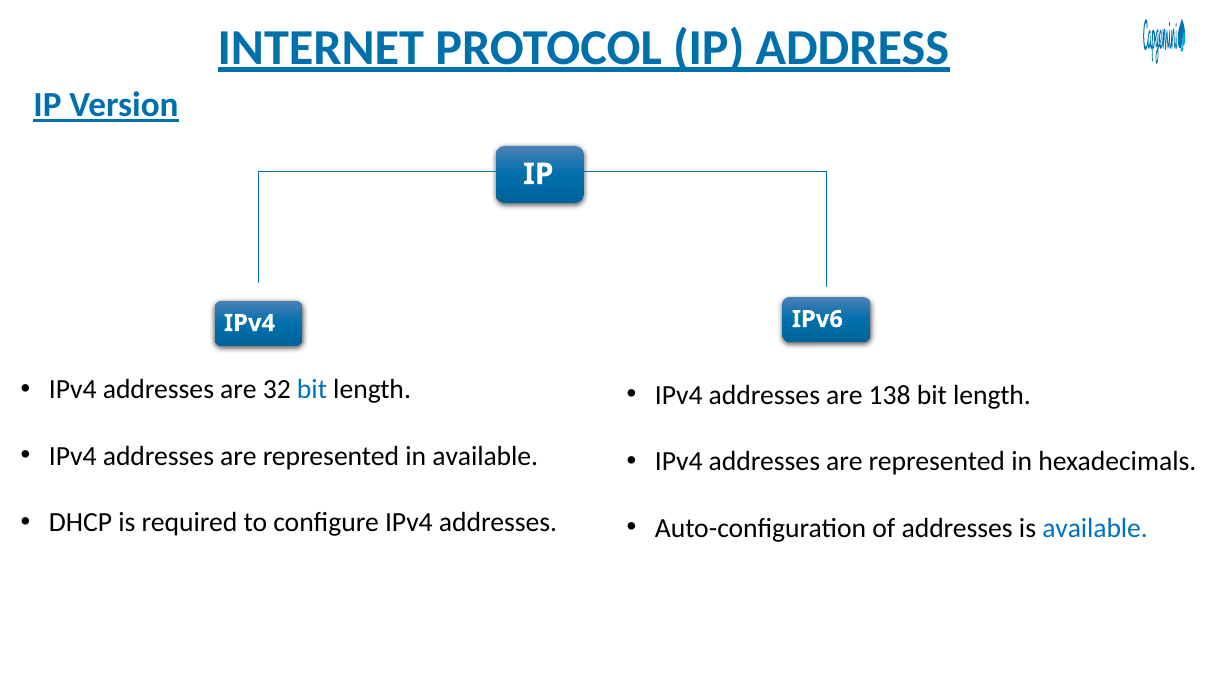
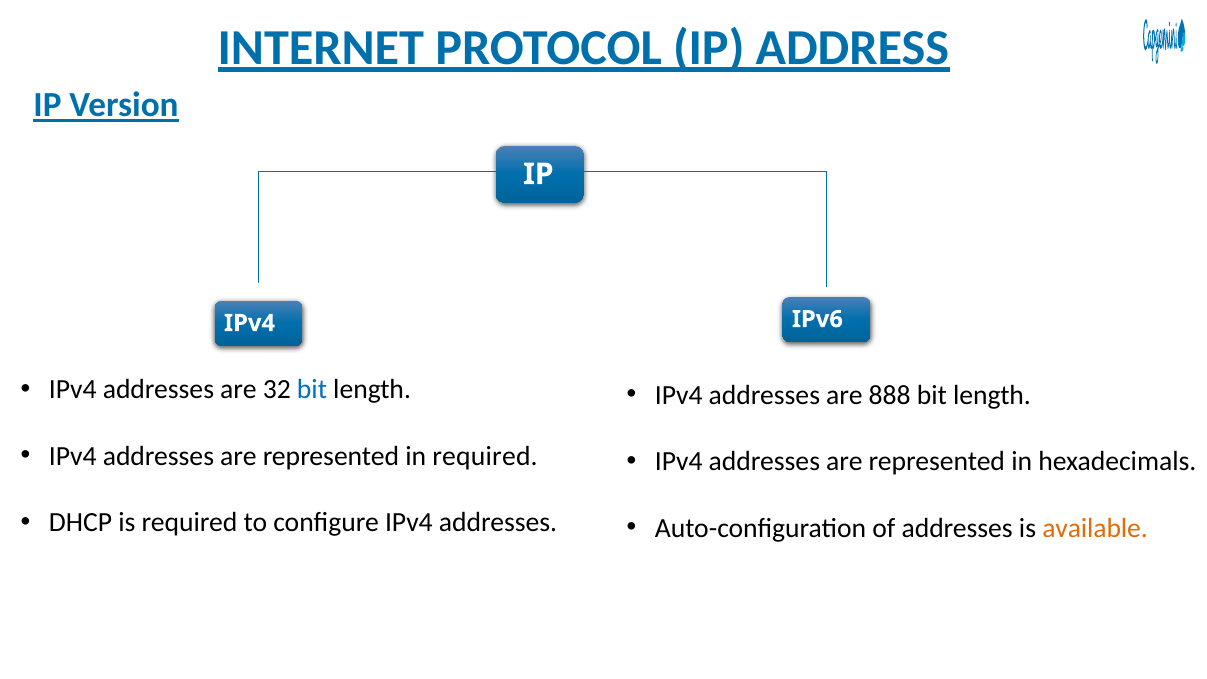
138: 138 -> 888 (890, 395)
in available: available -> required (485, 456)
available colour: blue -> orange (1095, 528)
